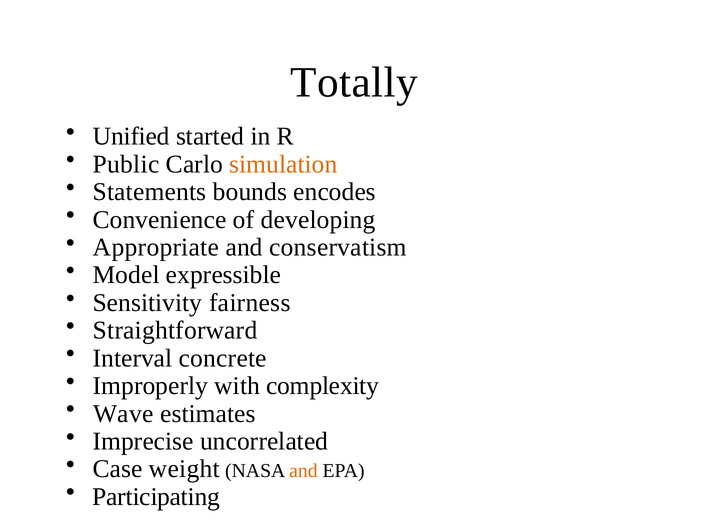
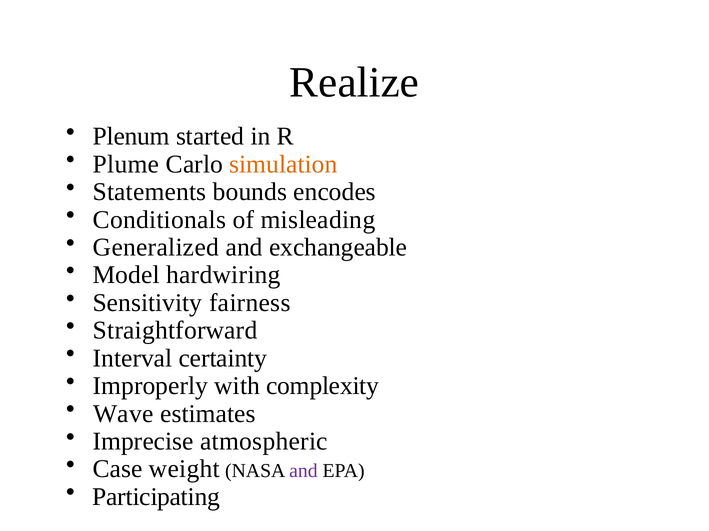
Totally: Totally -> Realize (354, 83)
Unified: Unified -> Plenum (131, 137)
Public: Public -> Plume (126, 164)
Convenience: Convenience -> Conditionals (160, 220)
developing: developing -> misleading (318, 220)
Appropriate: Appropriate -> Generalized (156, 248)
conservatism: conservatism -> exchangeable (338, 248)
expressible: expressible -> hardwiring (223, 275)
concrete: concrete -> certainty (223, 359)
uncorrelated: uncorrelated -> atmospheric (264, 442)
and colour: orange -> purple (303, 472)
